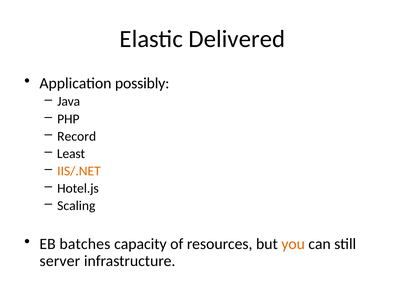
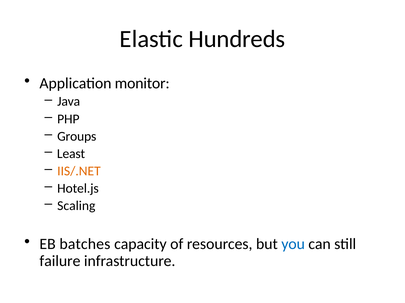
Delivered: Delivered -> Hundreds (237, 39)
possibly: possibly -> monitor (142, 83)
Record: Record -> Groups (77, 137)
you colour: orange -> blue (293, 245)
server: server -> failure (60, 262)
